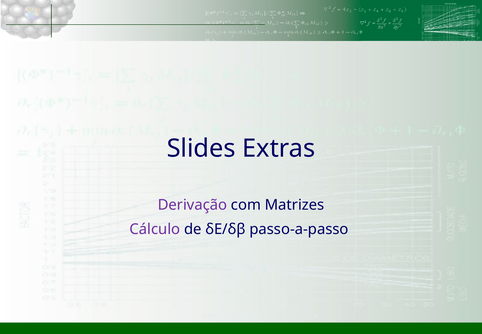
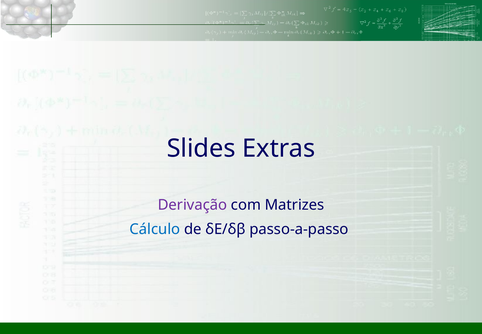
Cálculo colour: purple -> blue (155, 229)
